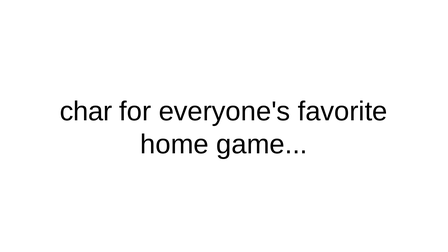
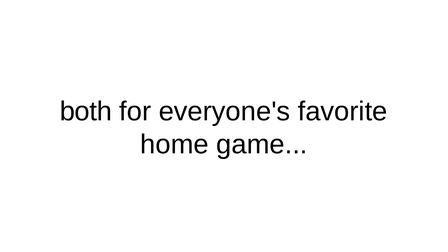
char: char -> both (86, 111)
